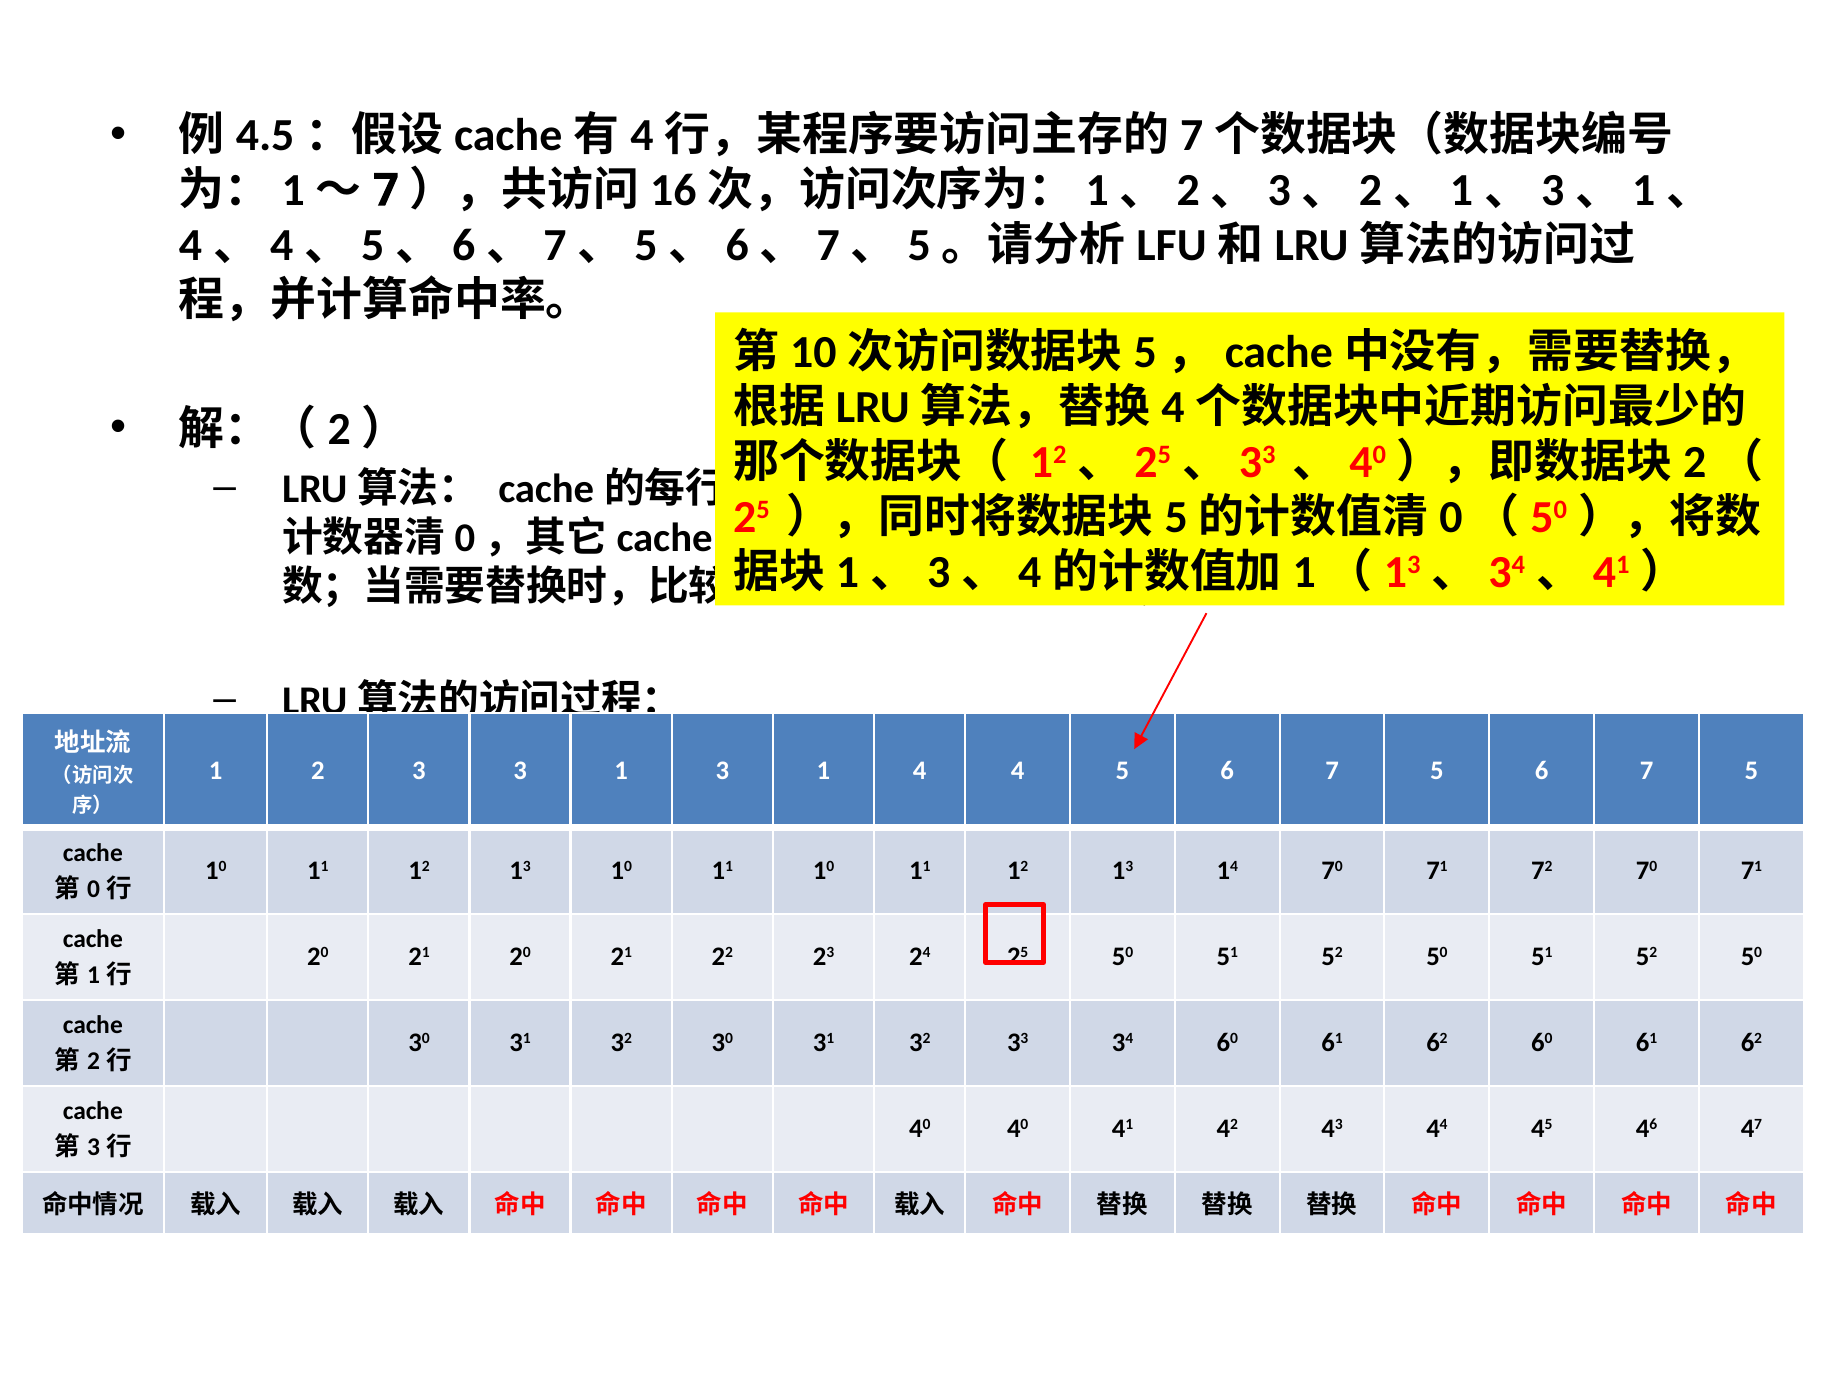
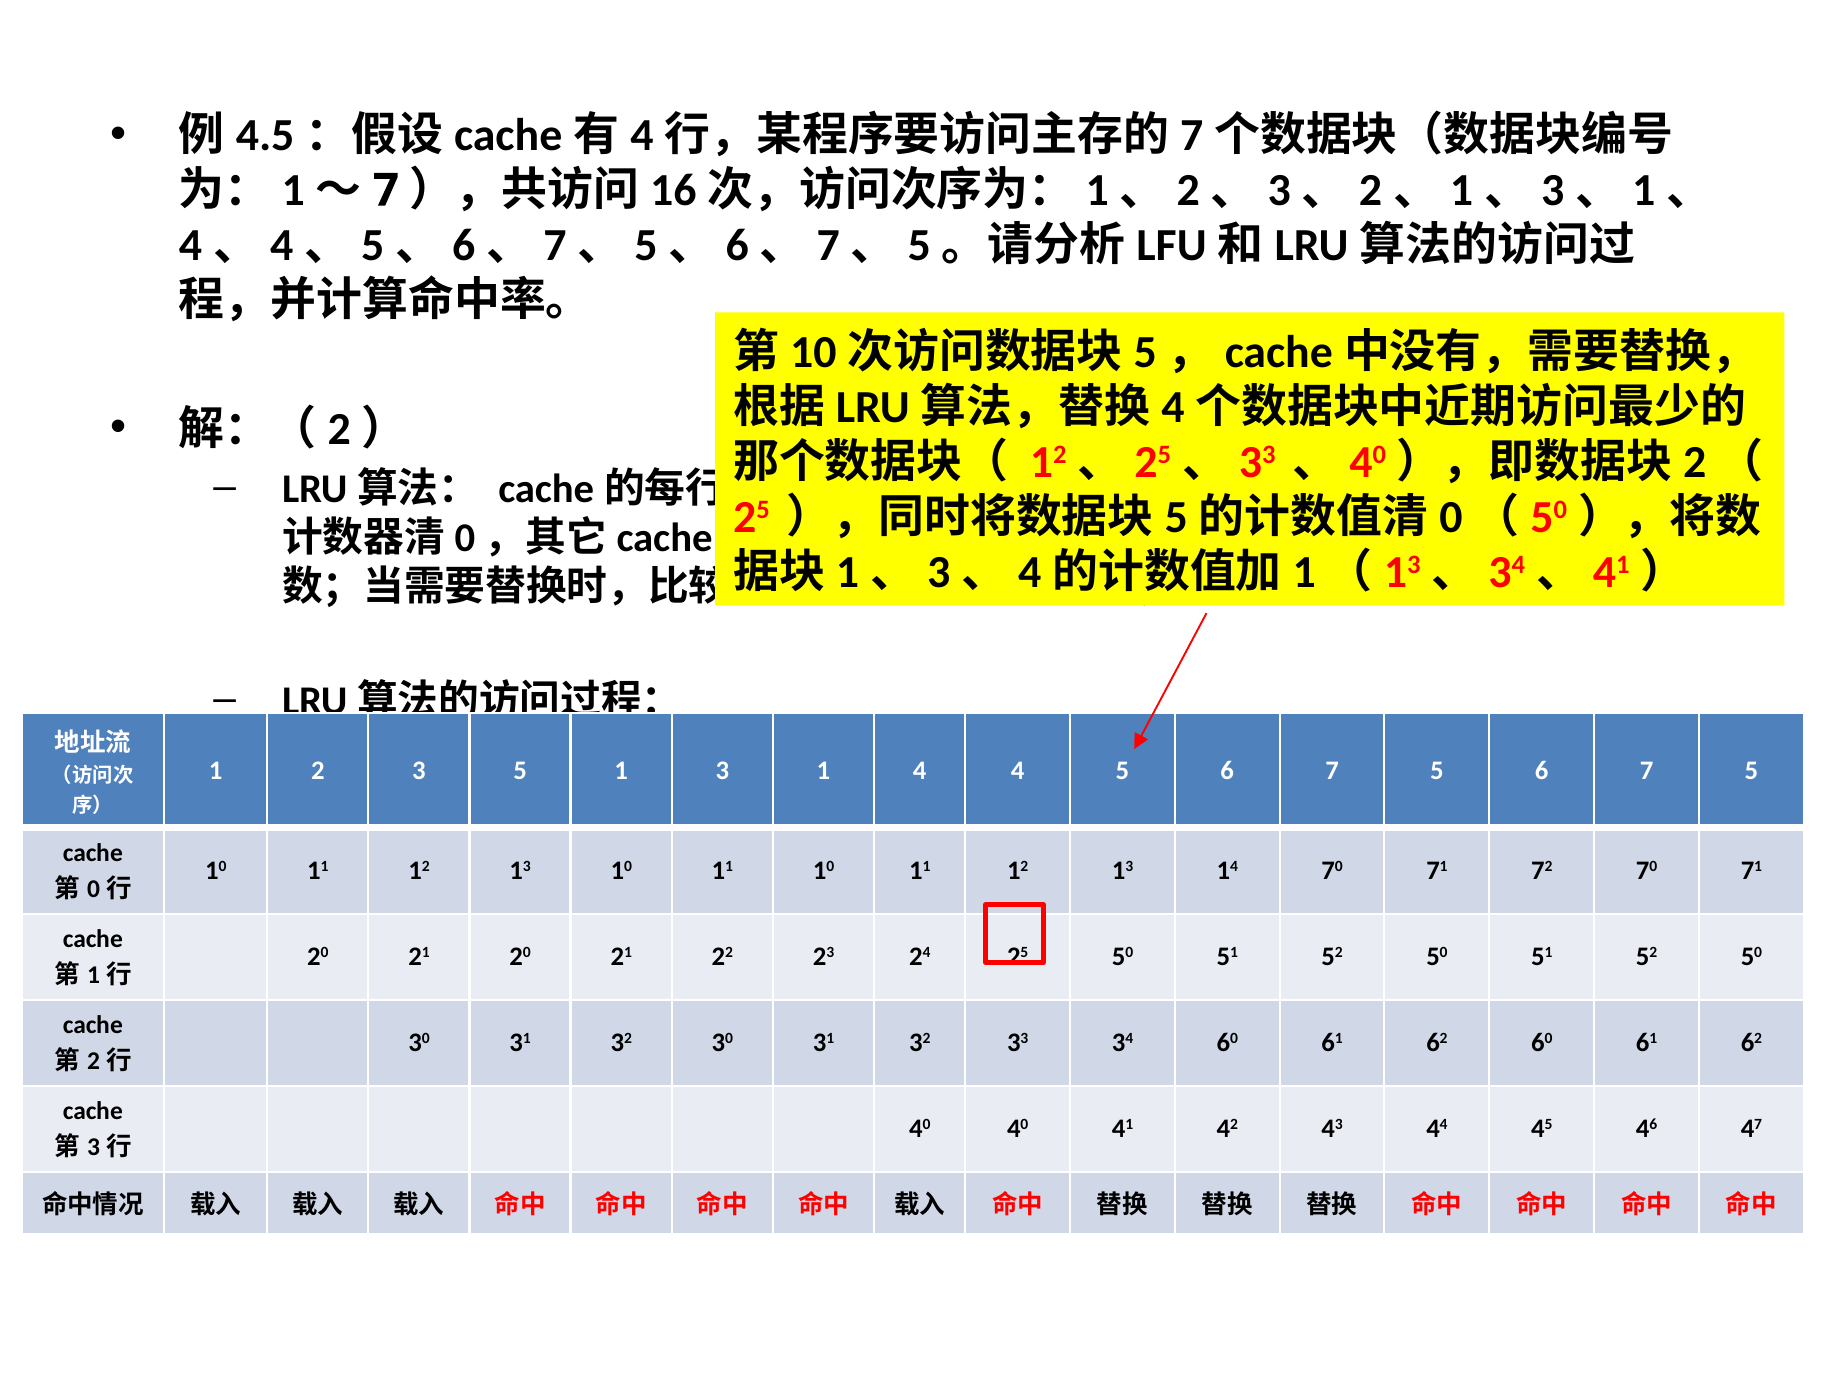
3 3: 3 -> 5 (520, 771)
